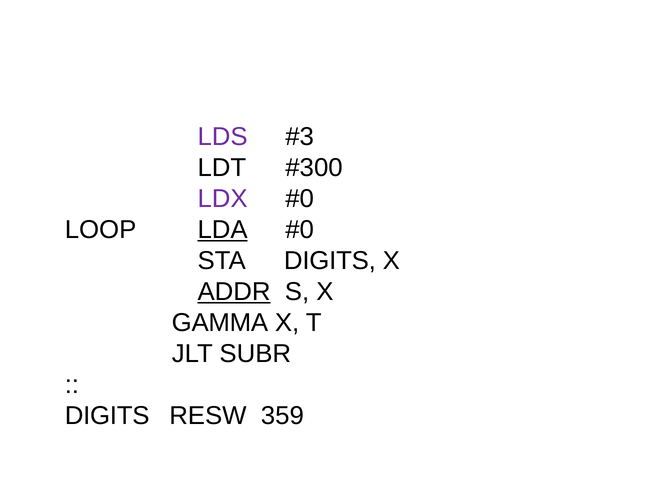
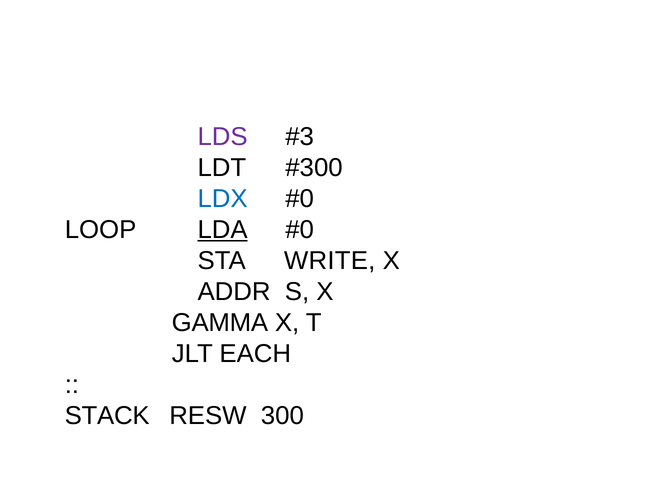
LDX colour: purple -> blue (223, 199)
STA DIGITS: DIGITS -> WRITE (330, 261)
ADDR underline: present -> none (234, 292)
SUBR: SUBR -> EACH (255, 354)
DIGITS: DIGITS -> STACK (107, 416)
359: 359 -> 300 (282, 416)
